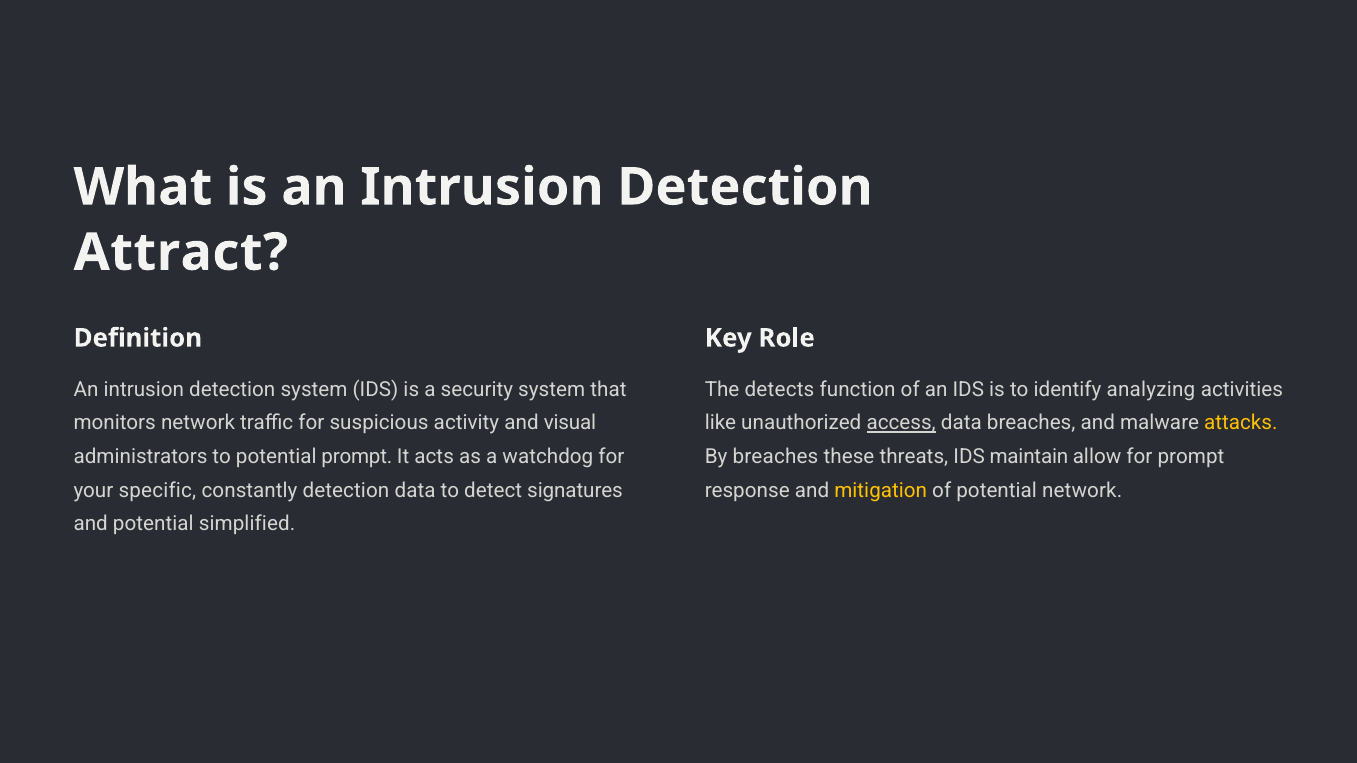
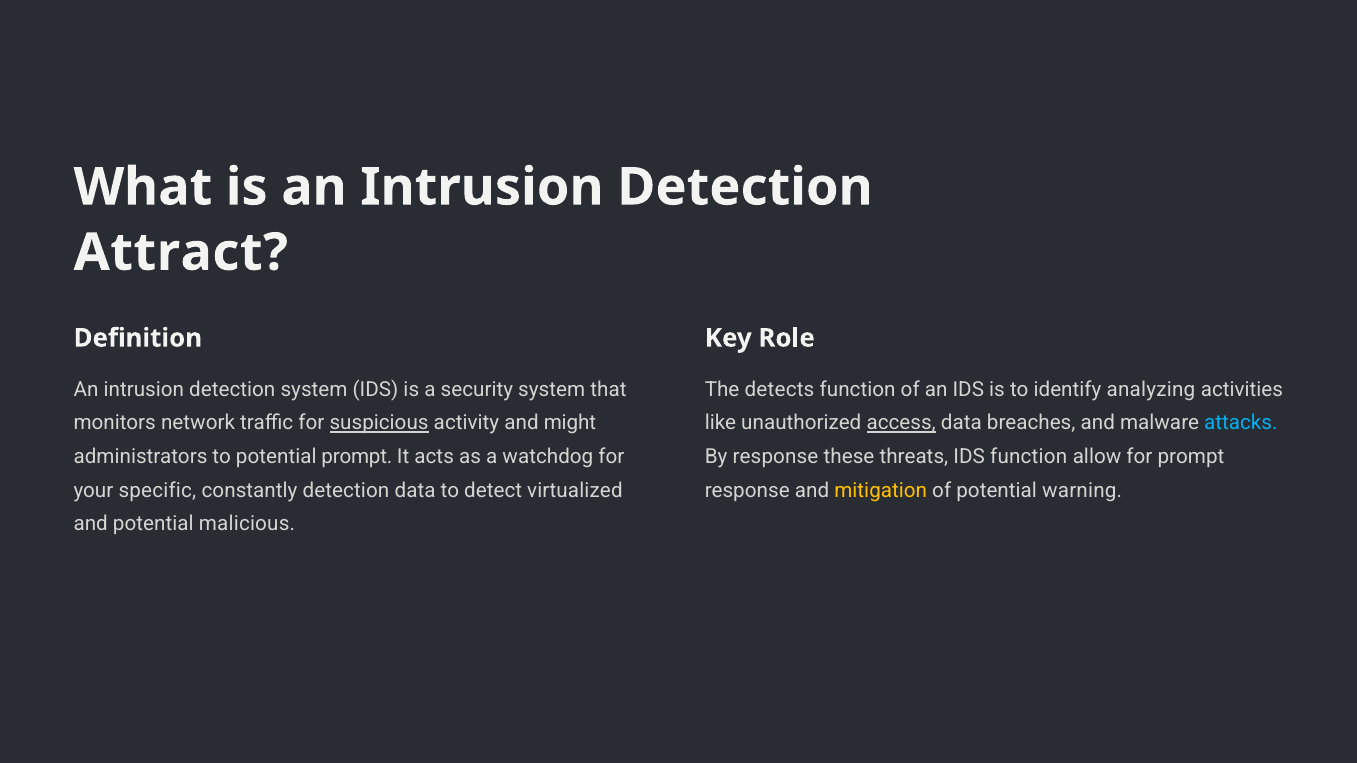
suspicious underline: none -> present (379, 423)
visual: visual -> might (570, 423)
attacks colour: yellow -> light blue (1241, 423)
By breaches: breaches -> response (775, 457)
IDS maintain: maintain -> function (1029, 457)
signatures: signatures -> virtualized (575, 490)
potential network: network -> warning (1082, 490)
simplified: simplified -> malicious (247, 524)
